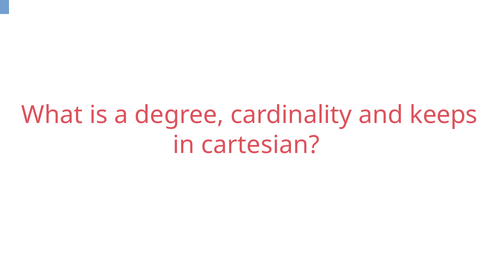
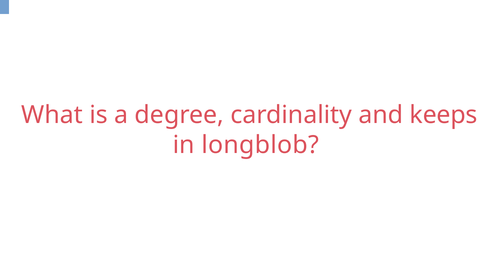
cartesian: cartesian -> longblob (260, 145)
